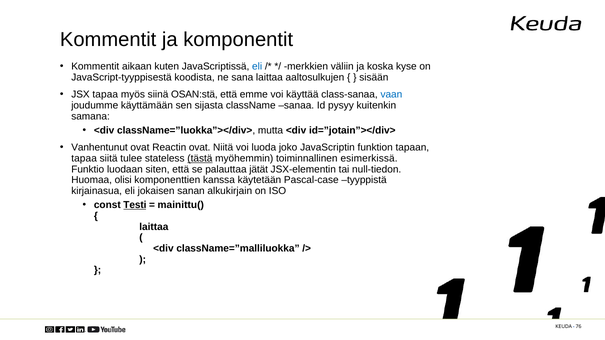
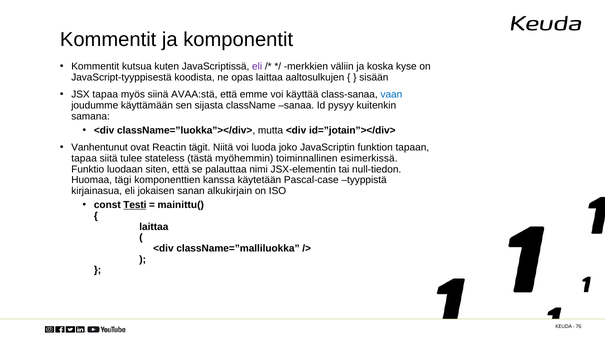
aikaan: aikaan -> kutsua (137, 67)
eli colour: blue -> purple (257, 67)
sana: sana -> opas (242, 77)
OSAN:stä: OSAN:stä -> AVAA:stä (194, 95)
Reactin ovat: ovat -> tägit (200, 148)
tästä underline: present -> none (200, 158)
jätät: jätät -> nimi (259, 169)
olisi: olisi -> tägi (123, 180)
